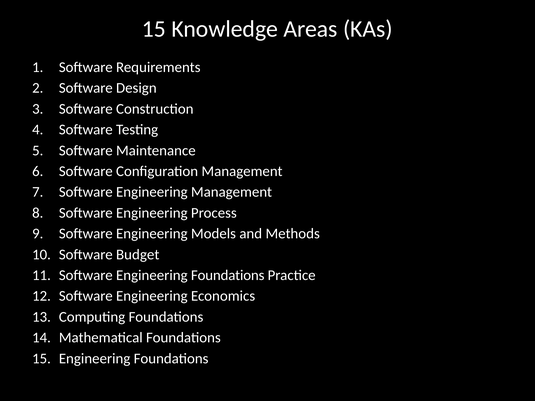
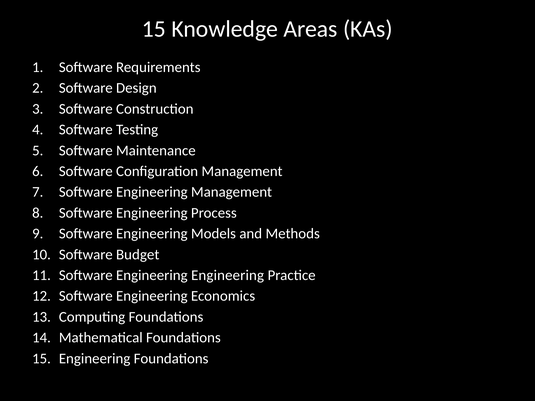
Software Engineering Foundations: Foundations -> Engineering (228, 275)
